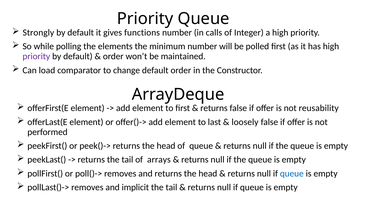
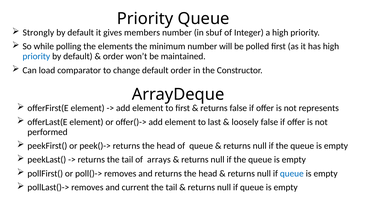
functions: functions -> members (142, 32)
calls: calls -> sbuf (214, 32)
priority colour: purple -> blue (36, 56)
reusability: reusability -> represents (319, 108)
implicit: implicit -> current (135, 187)
